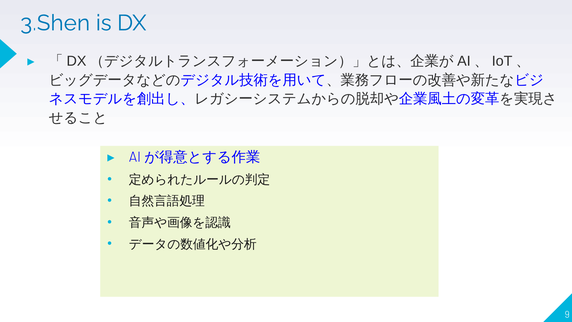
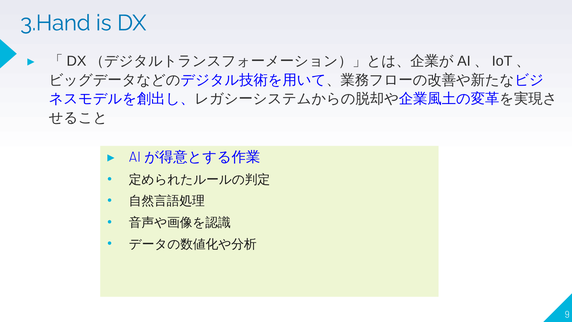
3.Shen: 3.Shen -> 3.Hand (55, 23)
